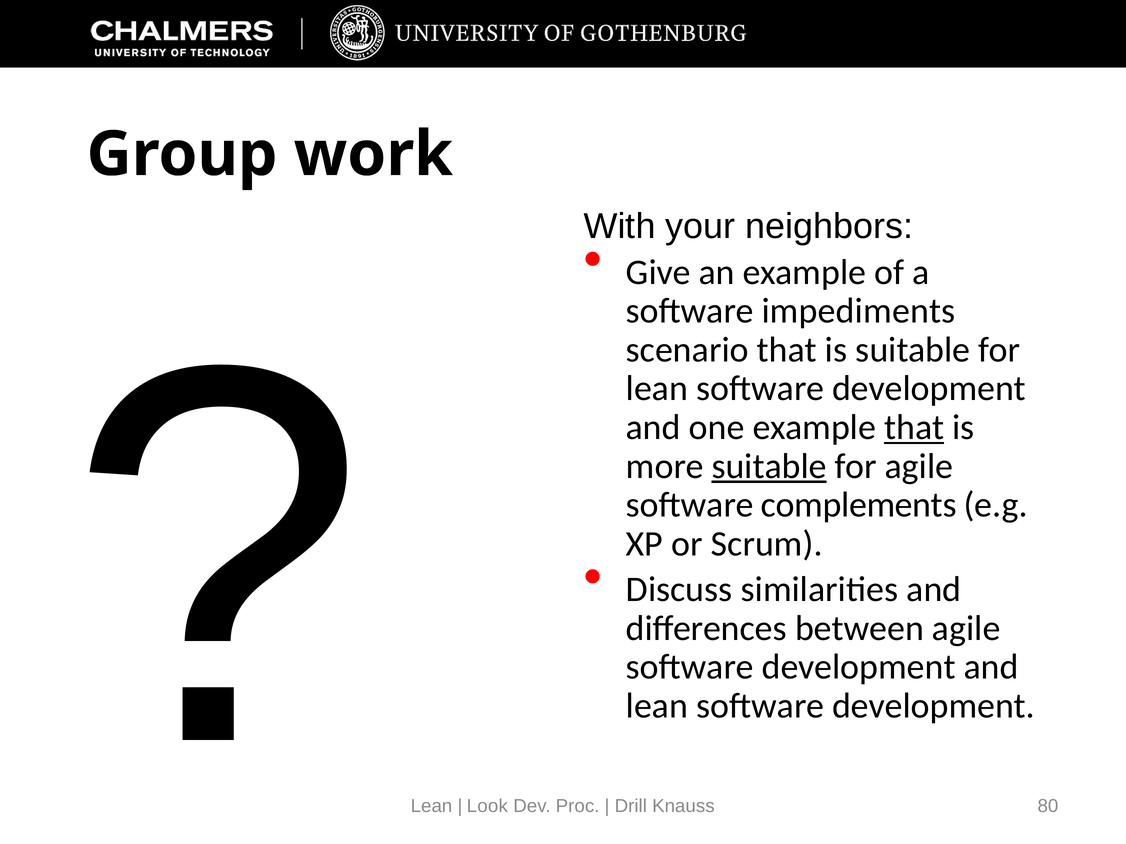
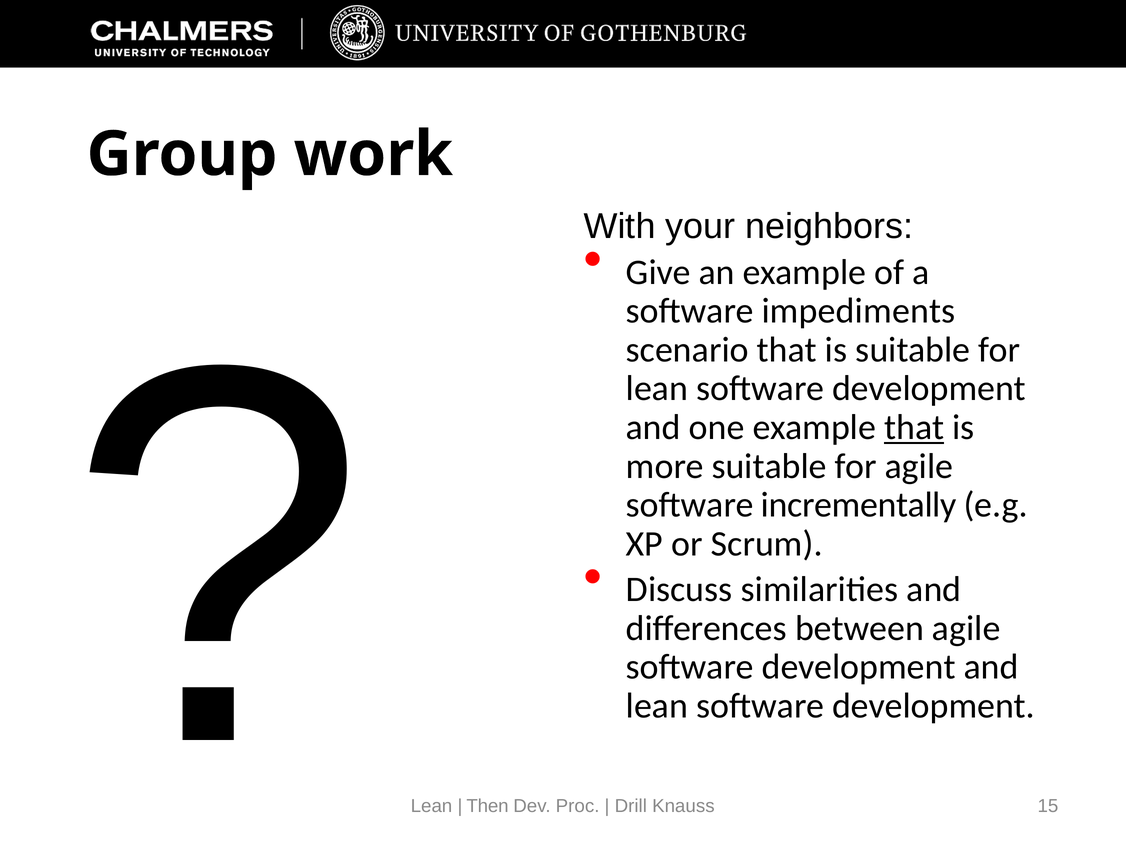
suitable underline: present -> none (769, 467)
complements: complements -> incrementally (859, 505)
Look: Look -> Then (487, 806)
80: 80 -> 15 (1048, 806)
